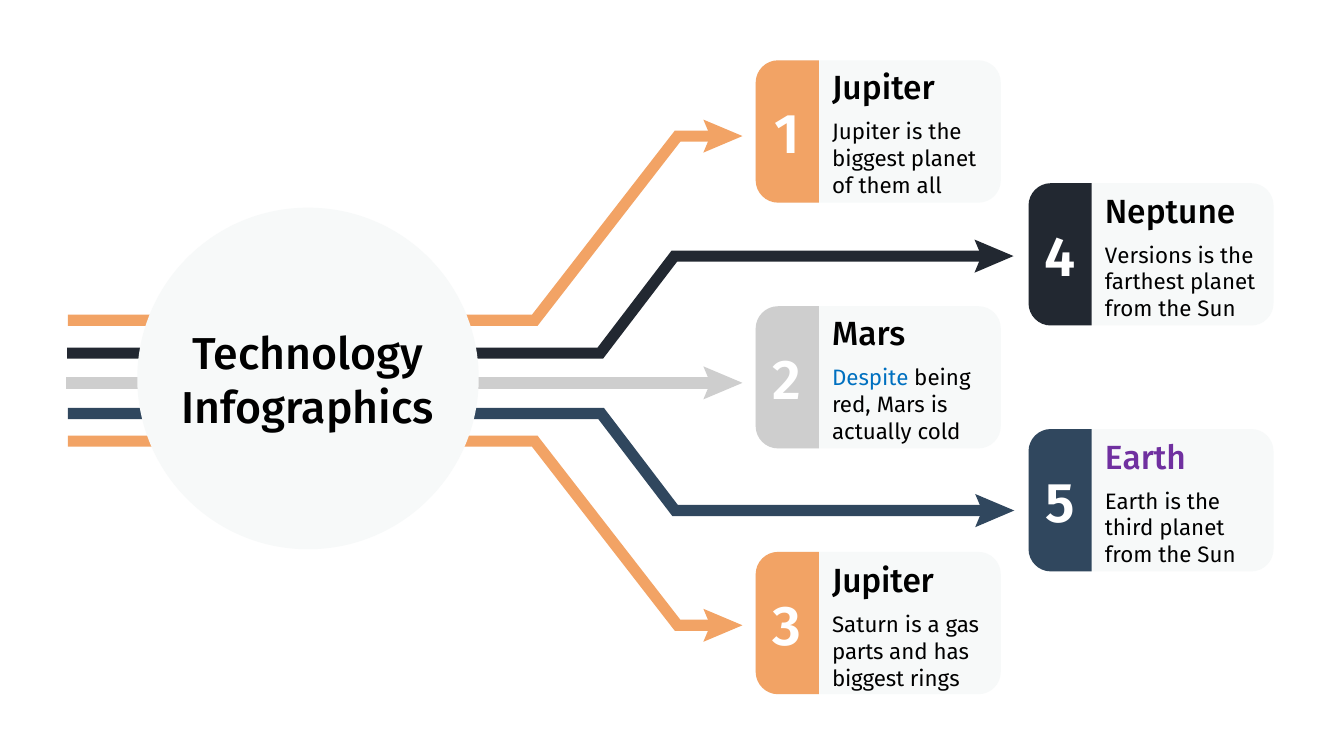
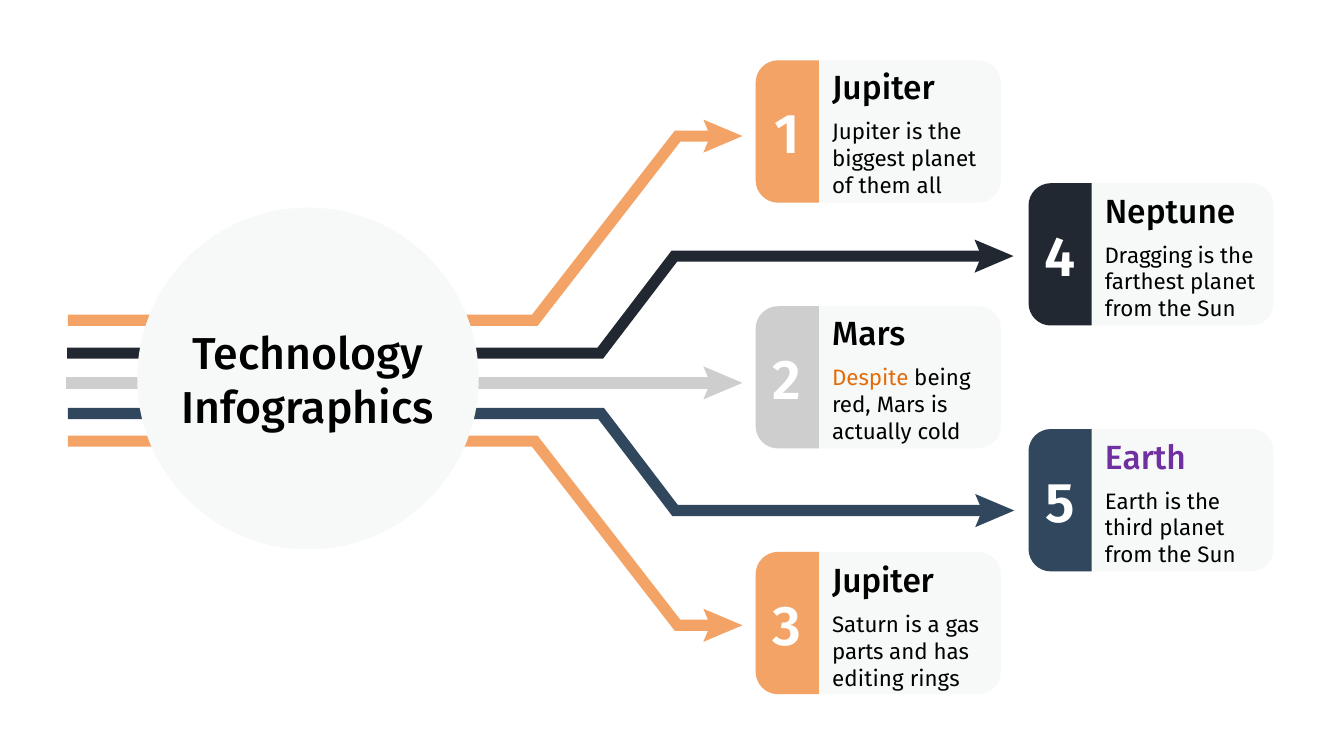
Versions: Versions -> Dragging (1148, 256)
Despite colour: blue -> orange (870, 378)
biggest: biggest -> editing (868, 679)
